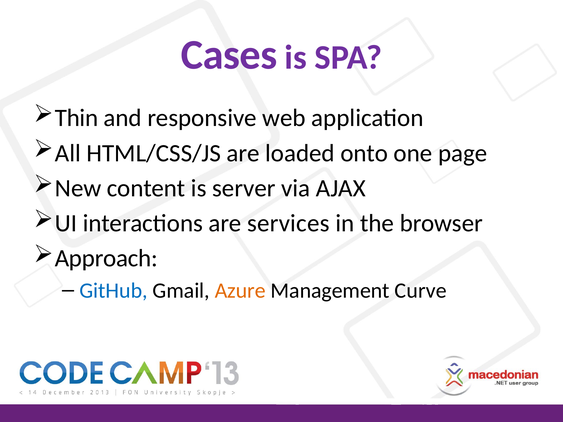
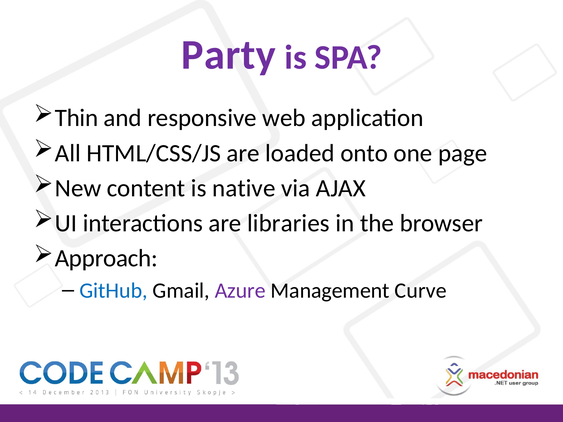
Cases: Cases -> Party (229, 55)
server: server -> native (244, 188)
services: services -> libraries (288, 223)
Azure colour: orange -> purple (240, 291)
